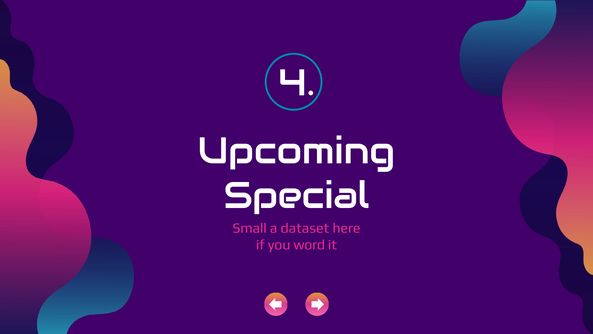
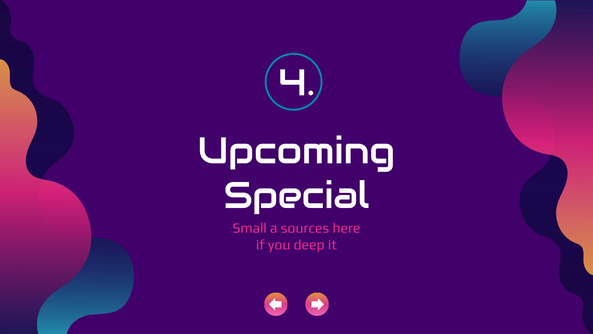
dataset: dataset -> sources (305, 228)
word: word -> deep (309, 245)
